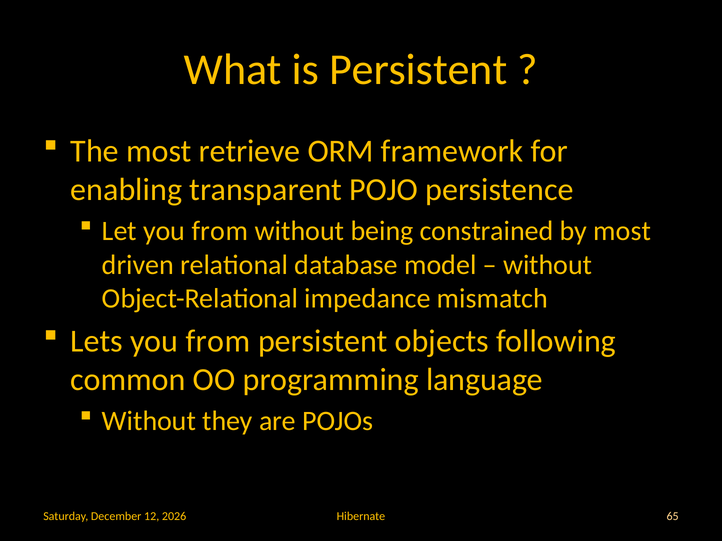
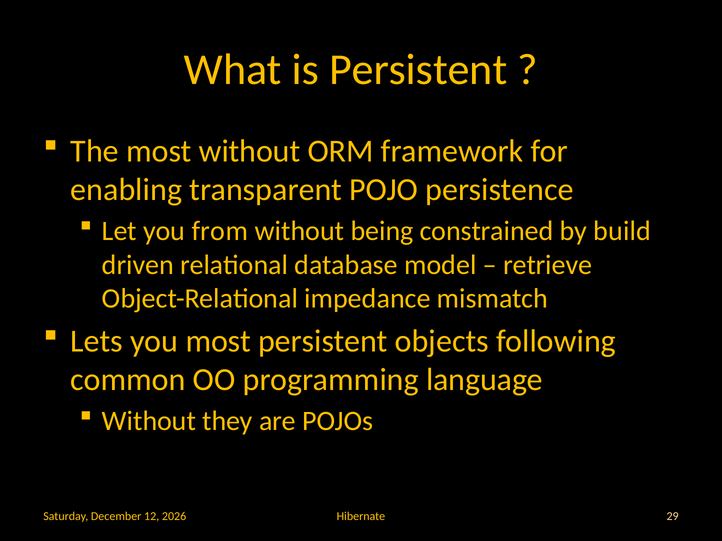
most retrieve: retrieve -> without (250, 151)
by most: most -> build (622, 231)
without: without -> retrieve (548, 265)
Lets you from: from -> most (218, 342)
65: 65 -> 29 (673, 517)
